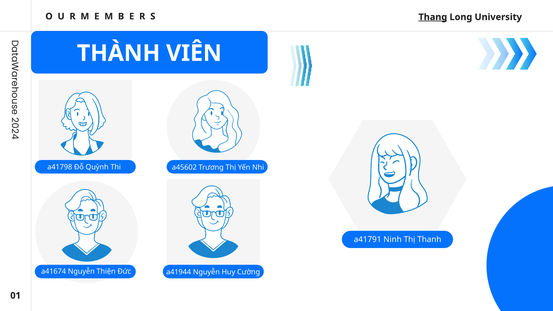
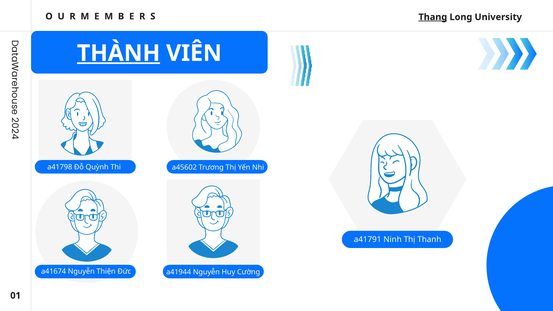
THÀNH underline: none -> present (119, 53)
